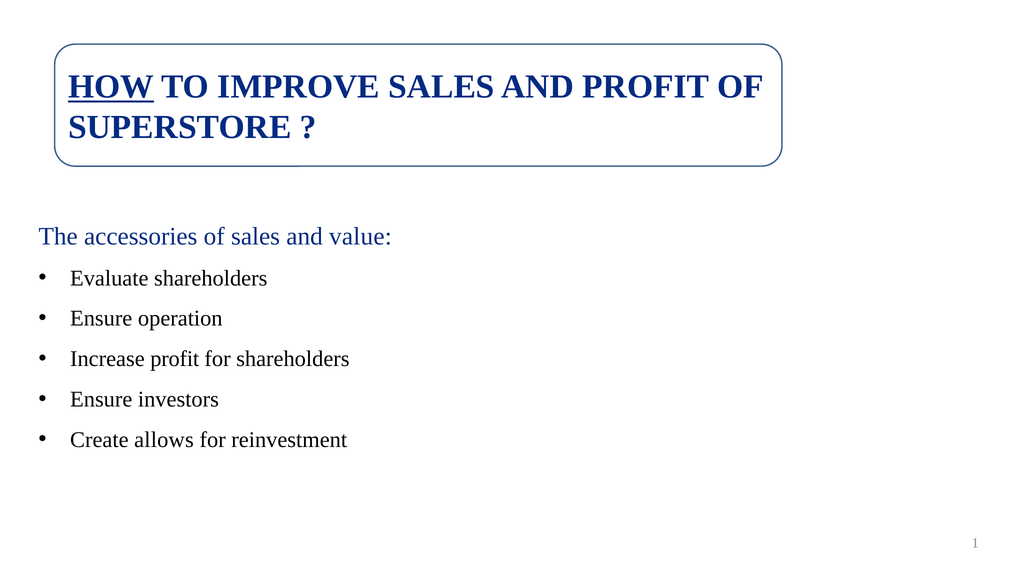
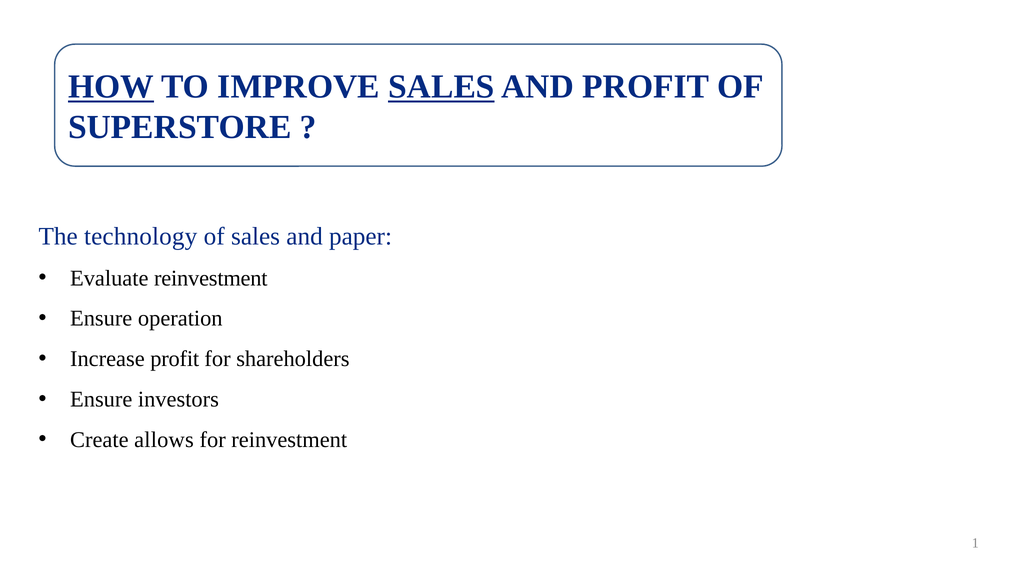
SALES underline: none -> present (441, 87)
accessories: accessories -> technology (141, 236)
value: value -> paper (361, 236)
Evaluate shareholders: shareholders -> reinvestment (211, 278)
